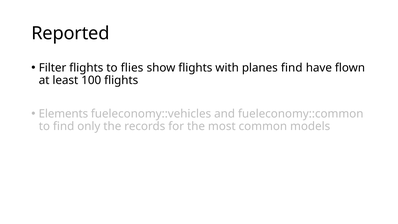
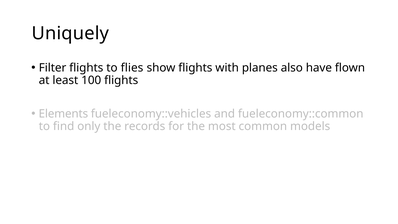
Reported: Reported -> Uniquely (70, 33)
planes find: find -> also (292, 68)
